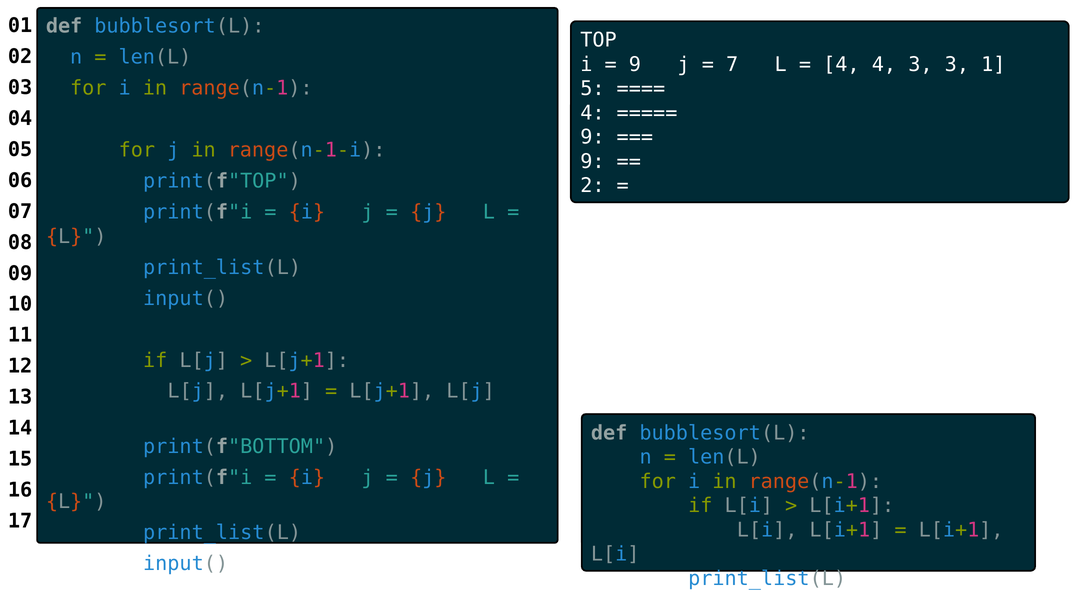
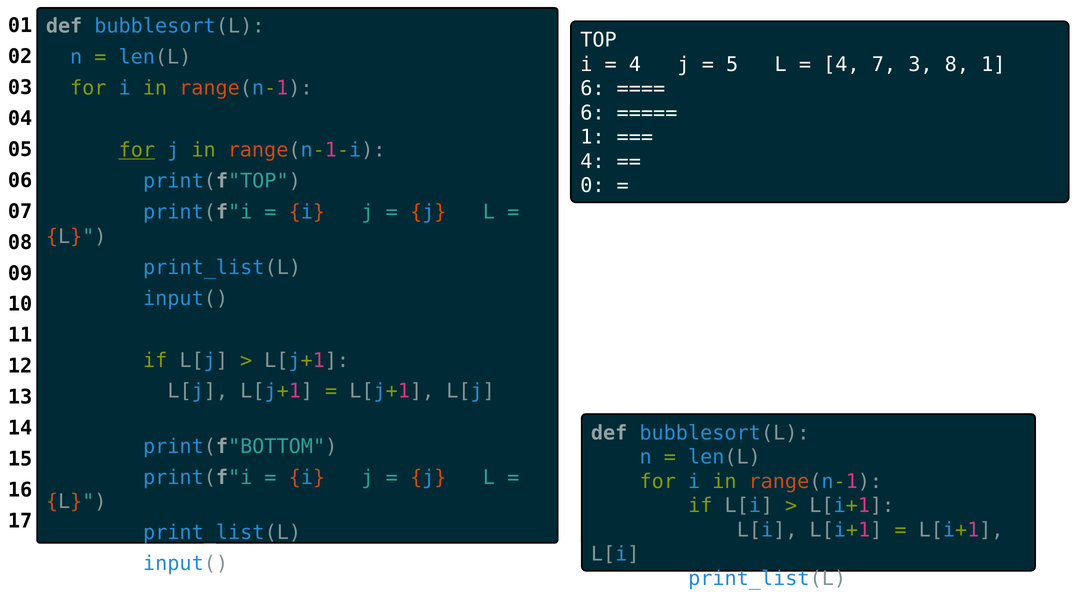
9: 9 -> 4 (635, 64)
7: 7 -> 5 (732, 64)
4 4: 4 -> 7 (884, 64)
3 3: 3 -> 8 (957, 64)
5: 5 -> 6 (592, 89)
4: 4 -> 6 (592, 113)
9: 9 -> 1 (592, 137)
for underline: none -> present (137, 150)
9: 9 -> 4 (592, 161)
2: 2 -> 0 (592, 186)
